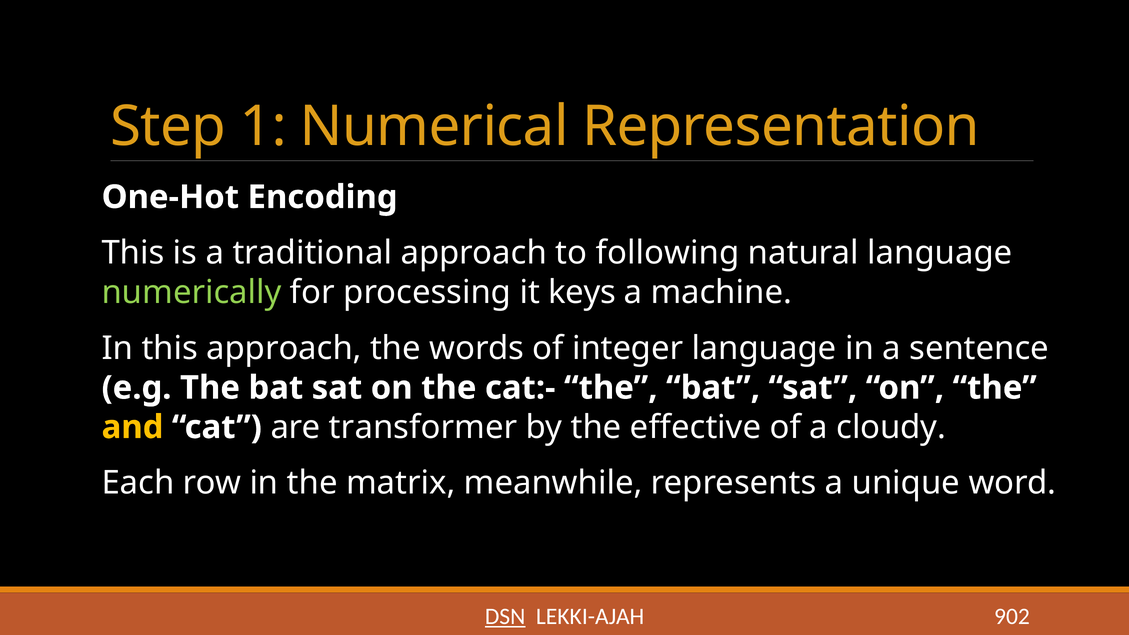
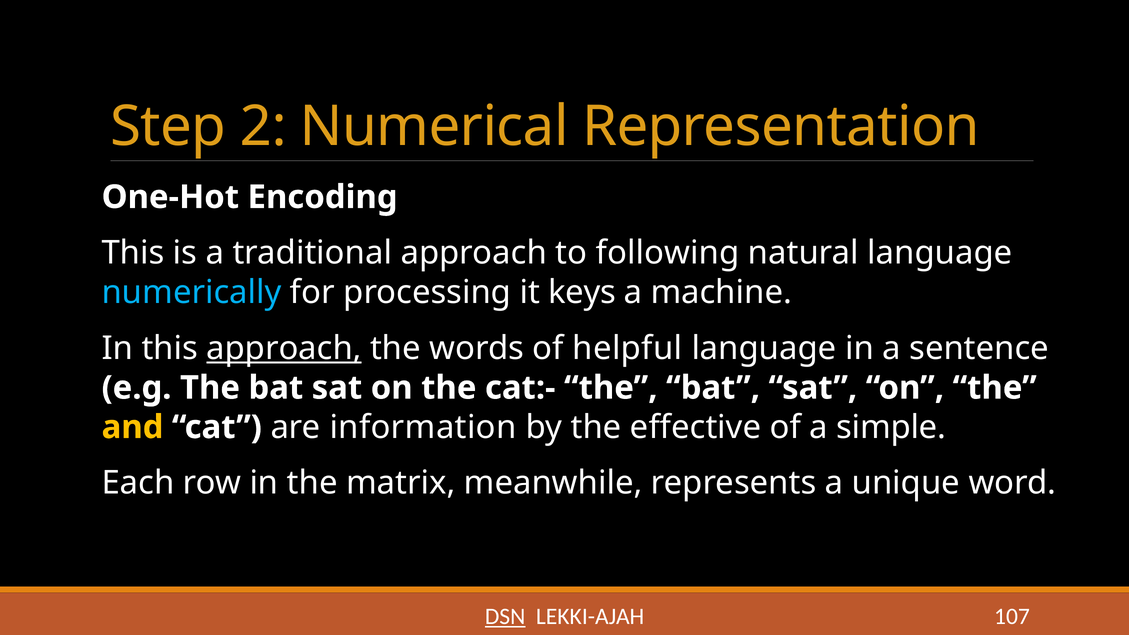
1: 1 -> 2 (263, 126)
numerically colour: light green -> light blue (192, 292)
approach underline: none -> present (284, 348)
integer: integer -> helpful (627, 348)
transformer: transformer -> information (423, 427)
cloudy: cloudy -> simple (891, 427)
902: 902 -> 107 (1012, 616)
